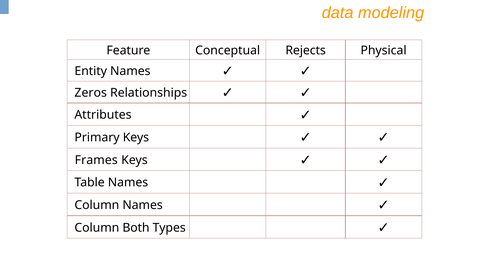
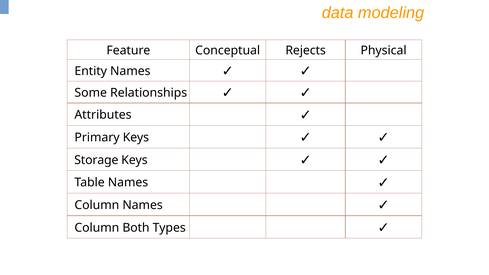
Zeros: Zeros -> Some (91, 93)
Frames: Frames -> Storage (96, 160)
